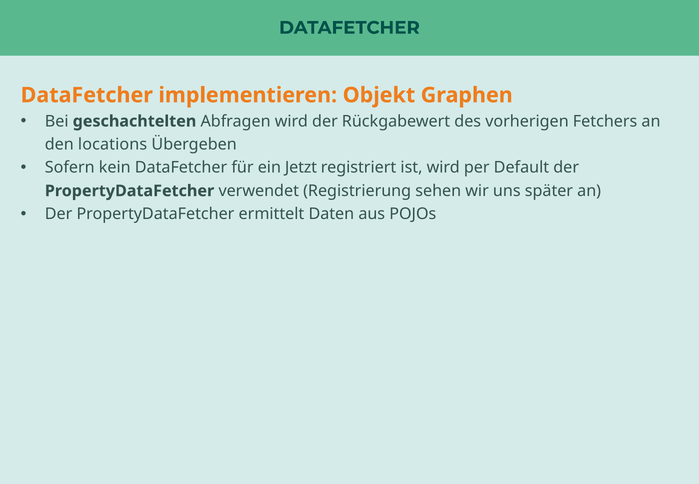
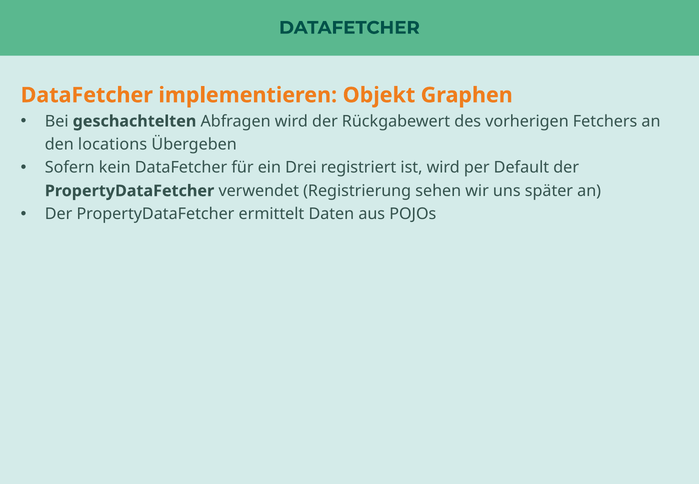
Jetzt: Jetzt -> Drei (301, 168)
